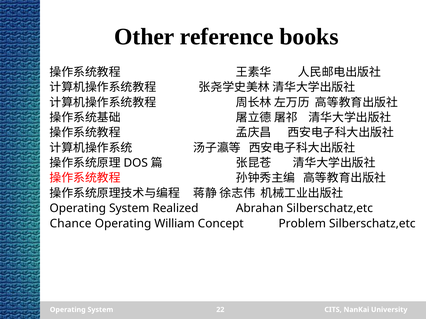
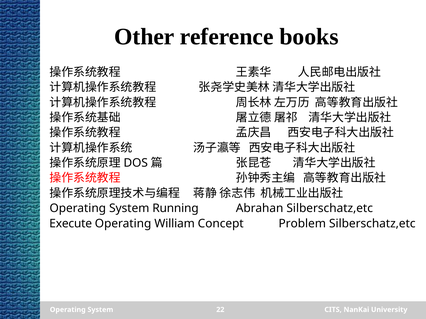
Realized: Realized -> Running (175, 209)
Chance: Chance -> Execute (71, 224)
